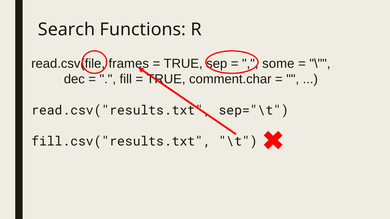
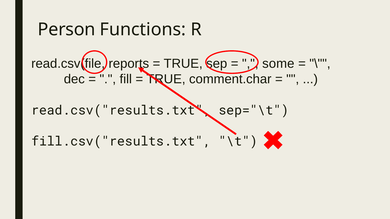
Search: Search -> Person (67, 29)
frames: frames -> reports (129, 64)
